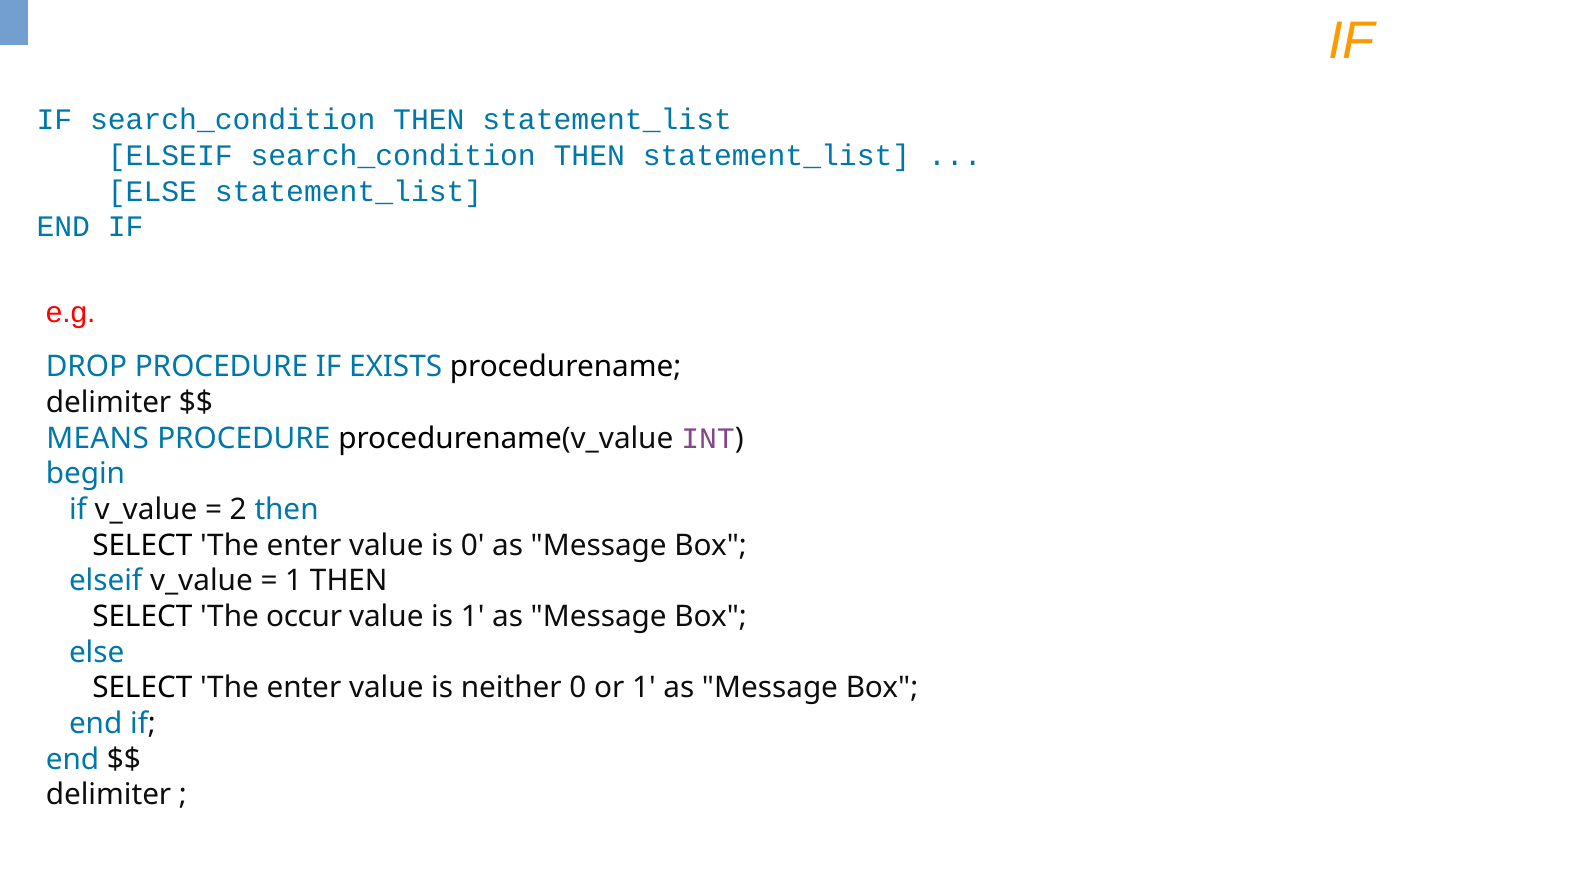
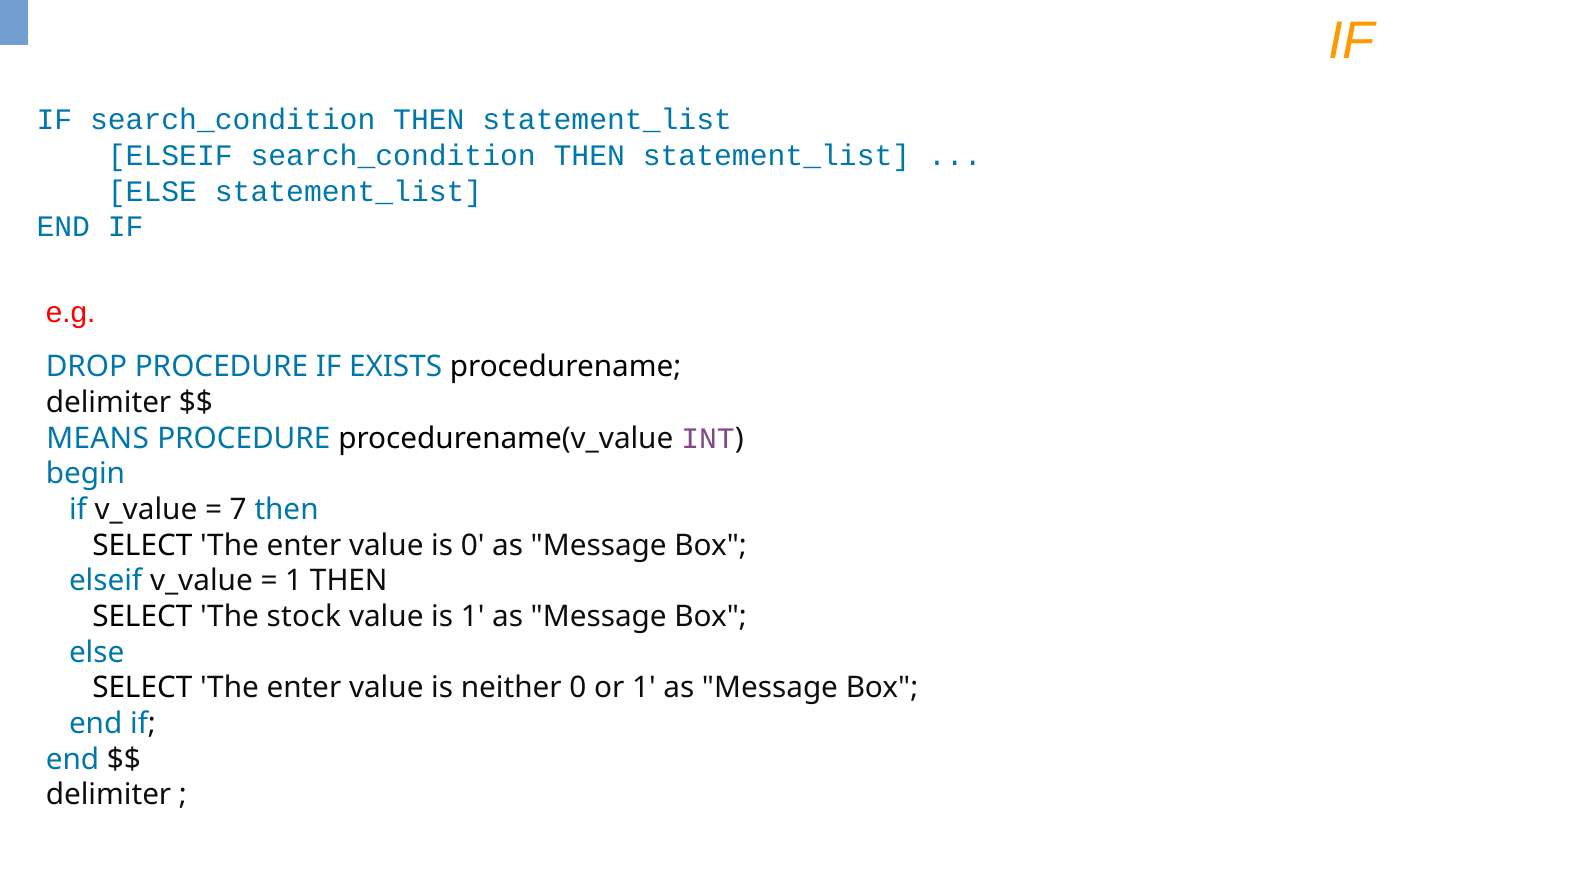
2: 2 -> 7 (238, 509)
occur: occur -> stock (304, 616)
